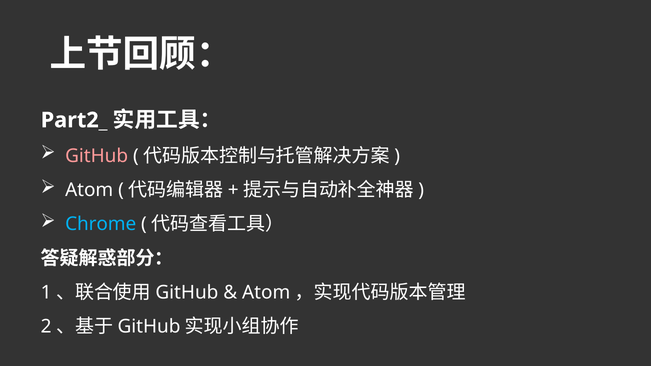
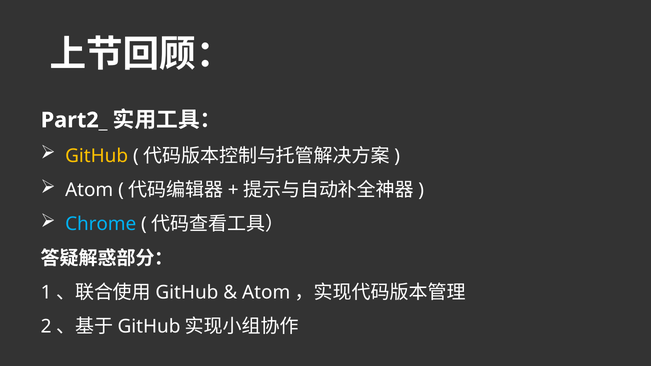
GitHub colour: pink -> yellow (97, 156)
